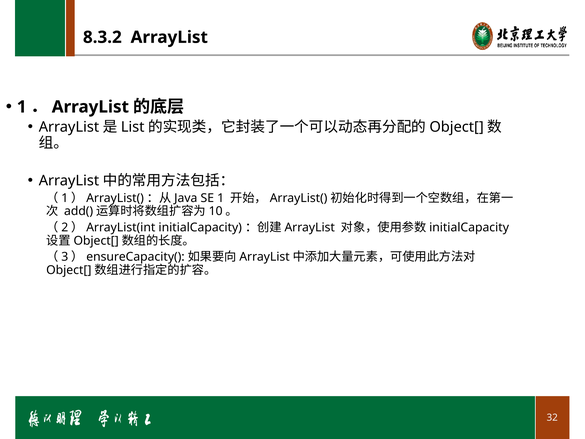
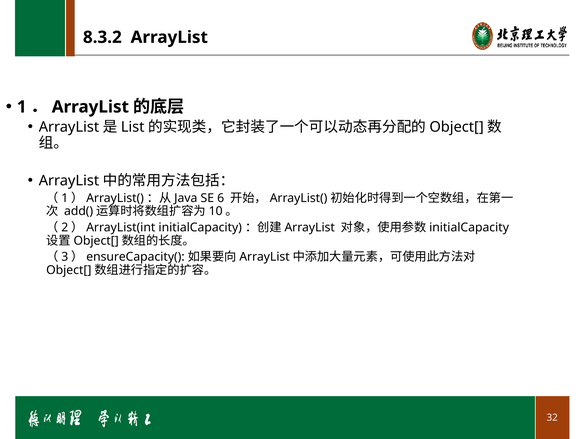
SE 1: 1 -> 6 (221, 198)
